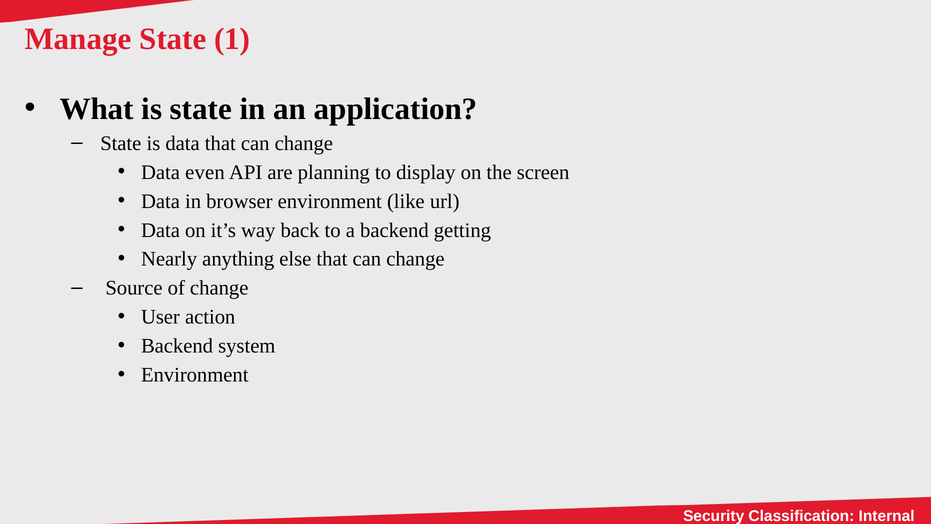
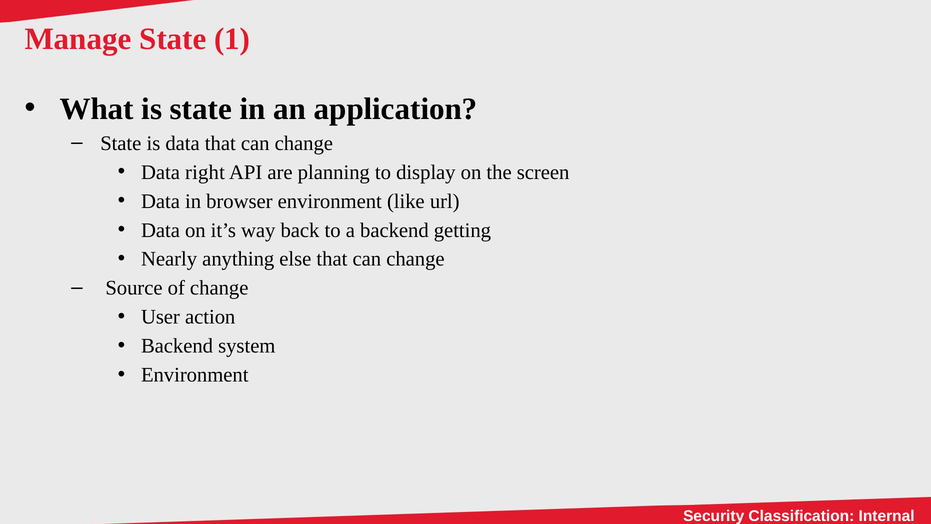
even: even -> right (205, 172)
